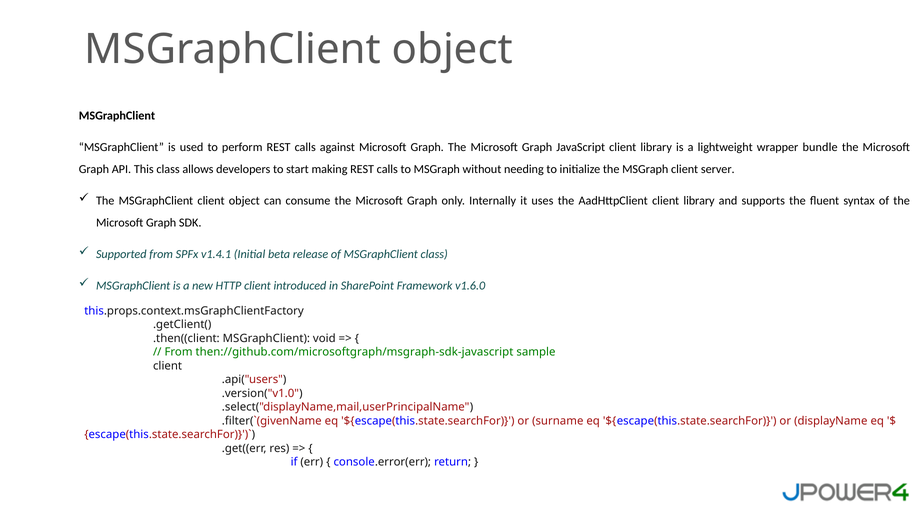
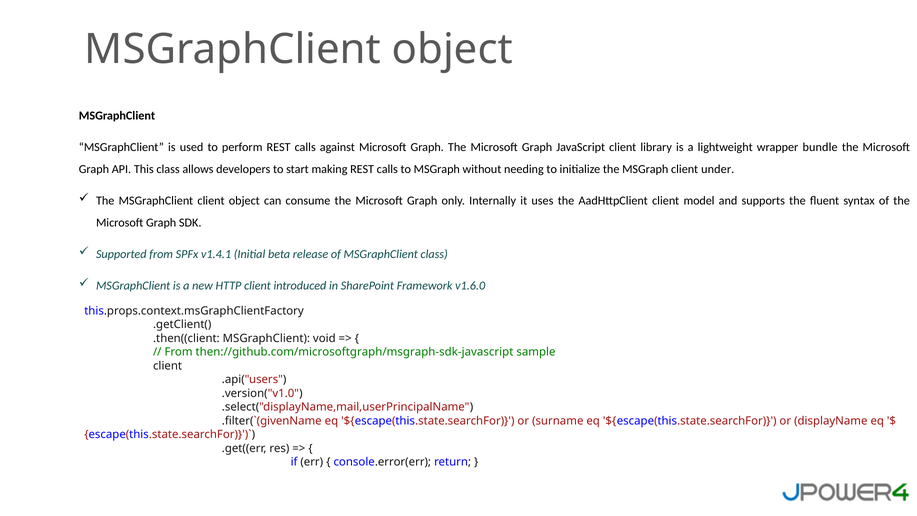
server: server -> under (718, 169)
AadHttpClient client library: library -> model (699, 201)
